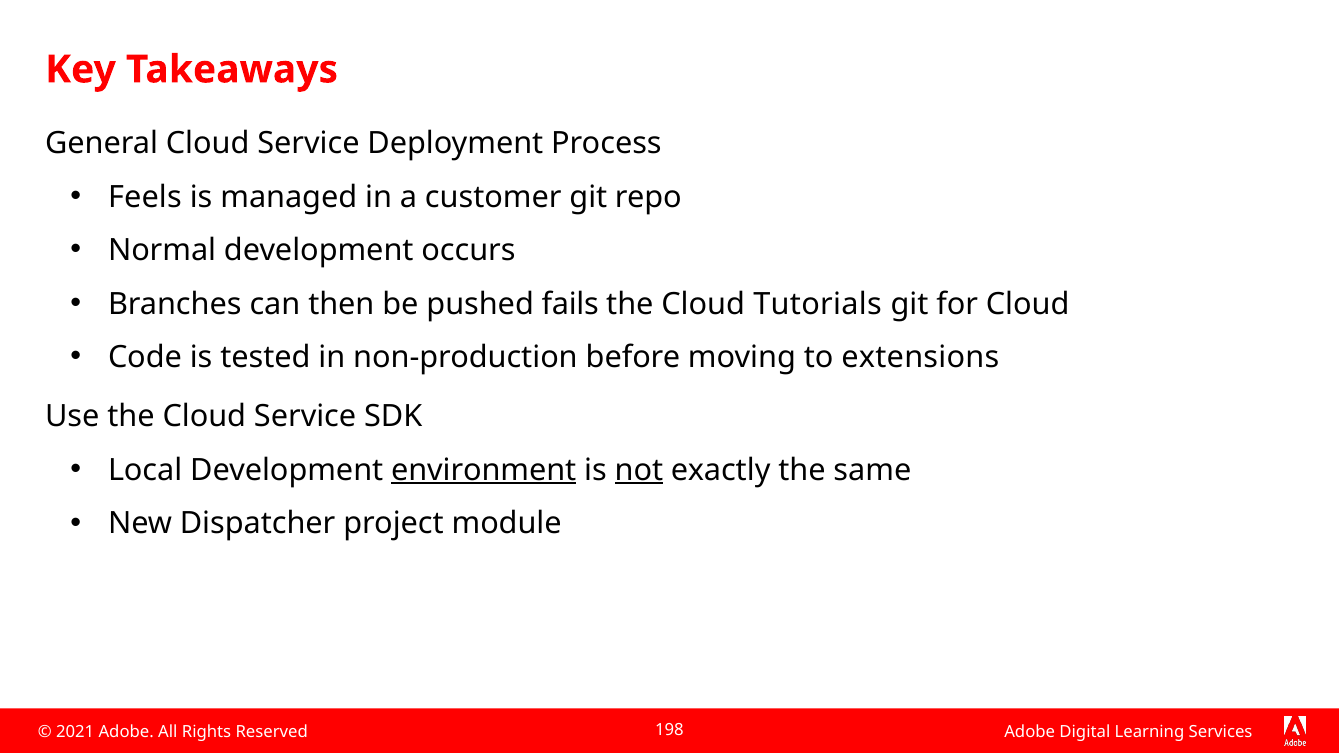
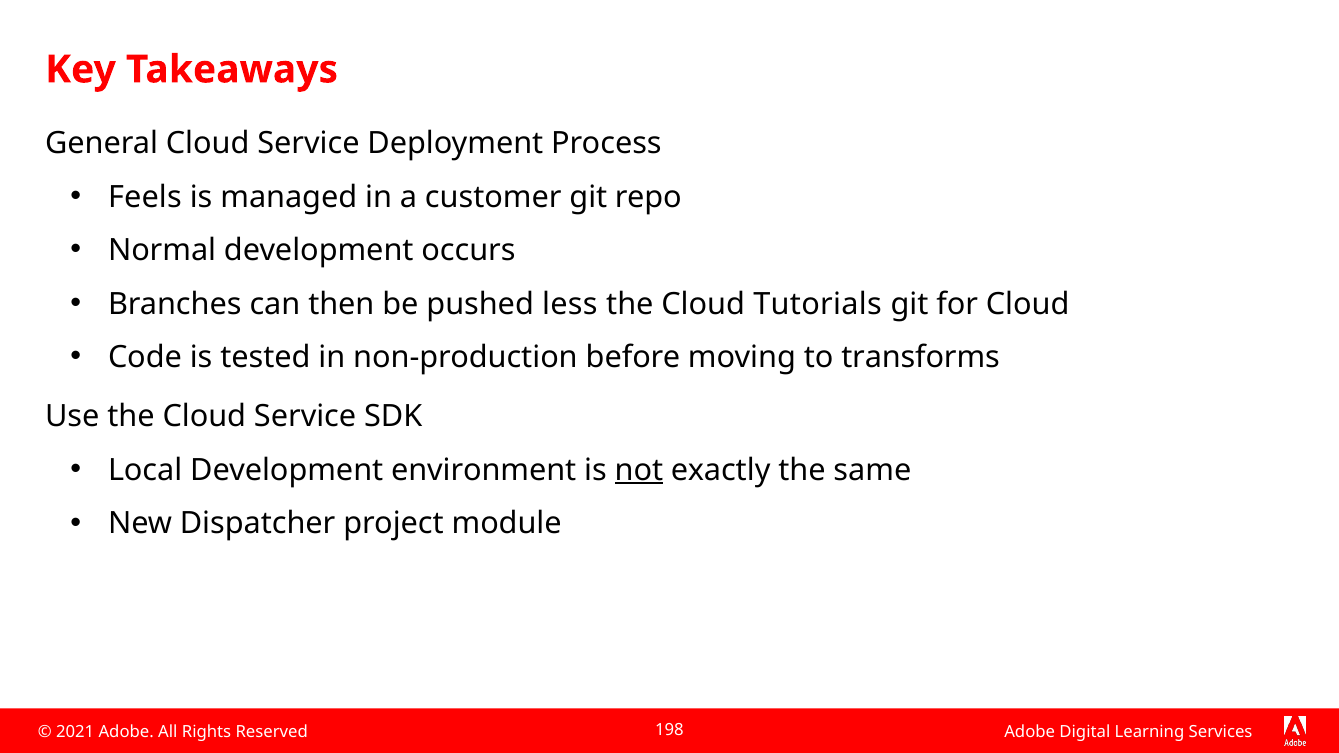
fails: fails -> less (570, 304)
extensions: extensions -> transforms (921, 358)
environment underline: present -> none (484, 470)
